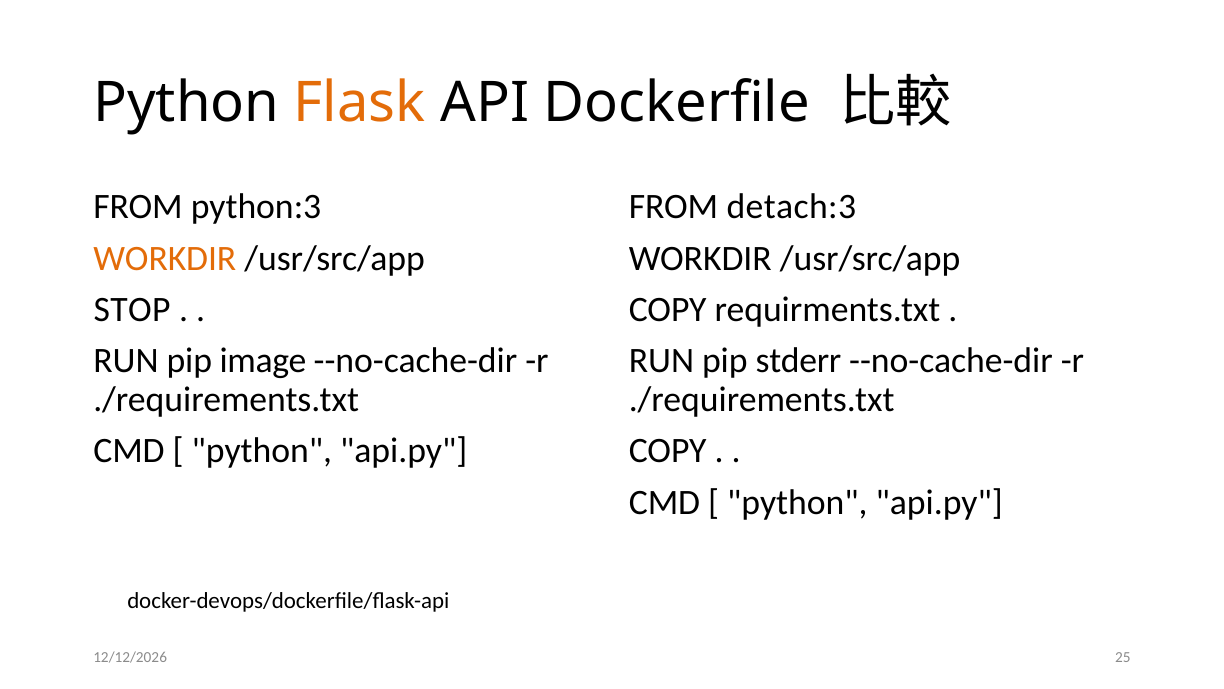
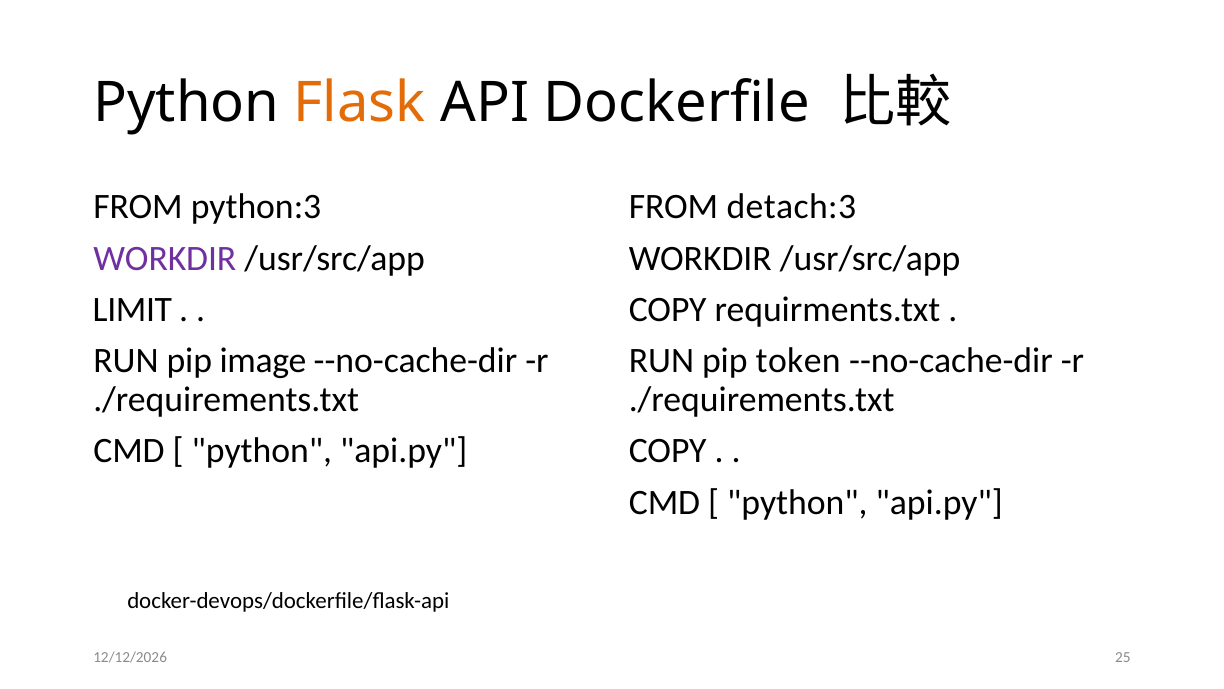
WORKDIR colour: orange -> purple (165, 258)
STOP: STOP -> LIMIT (132, 309)
stderr: stderr -> token (798, 361)
